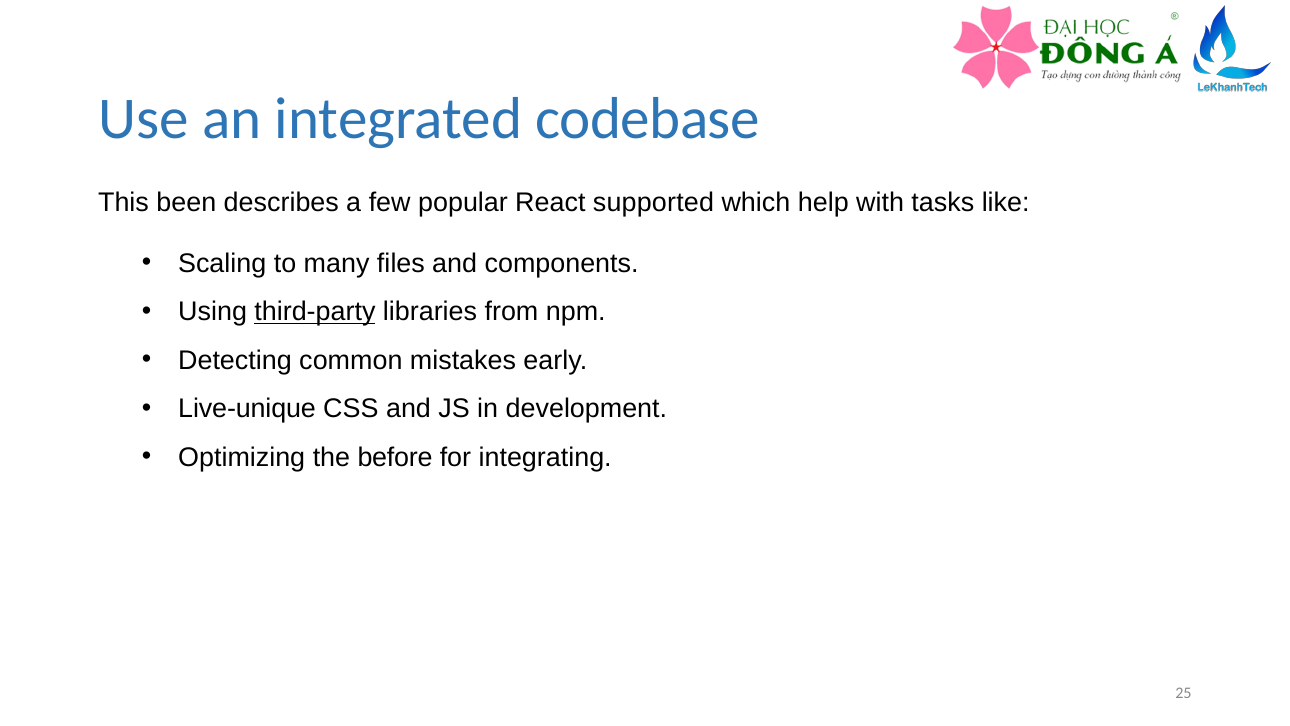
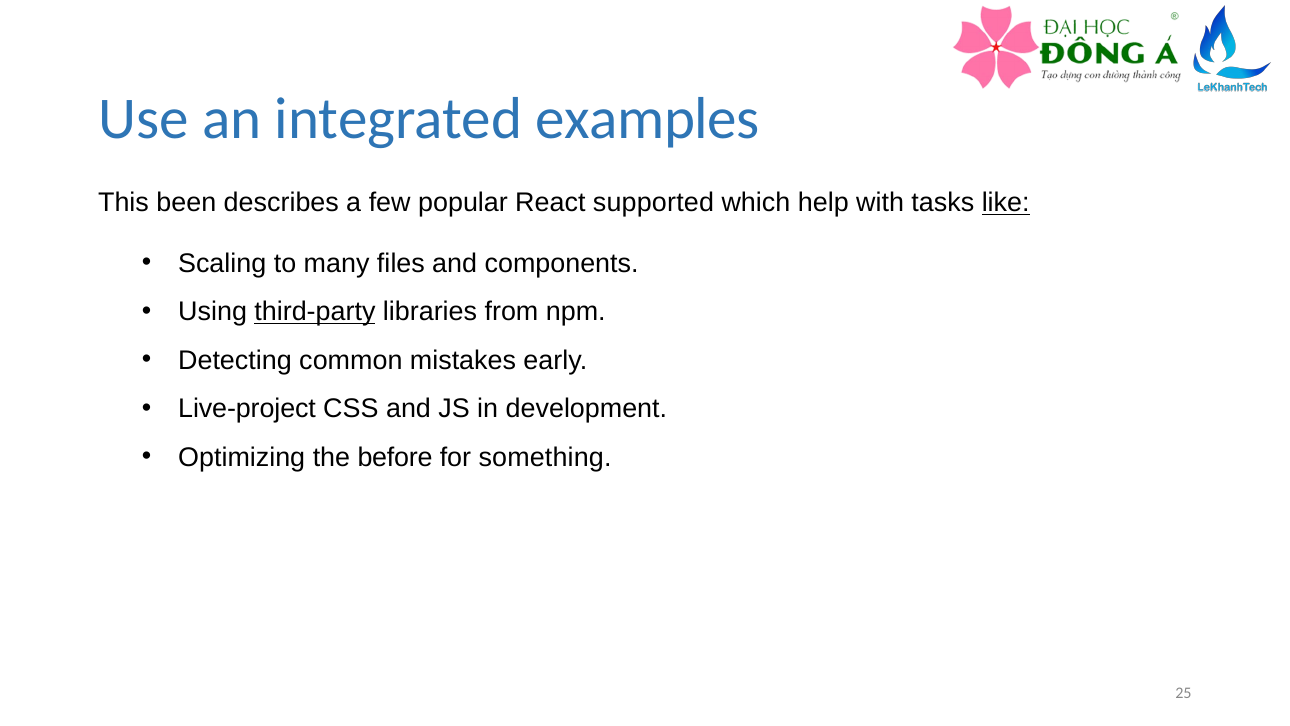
codebase: codebase -> examples (648, 119)
like underline: none -> present (1006, 203)
Live-unique: Live-unique -> Live-project (247, 409)
integrating: integrating -> something (545, 457)
